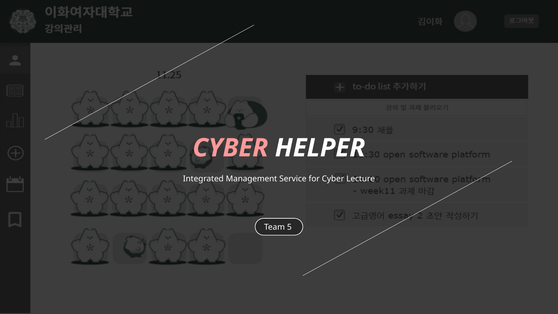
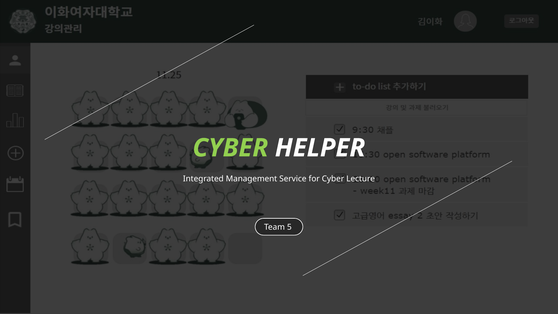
CYBER colour: pink -> light green (230, 148)
